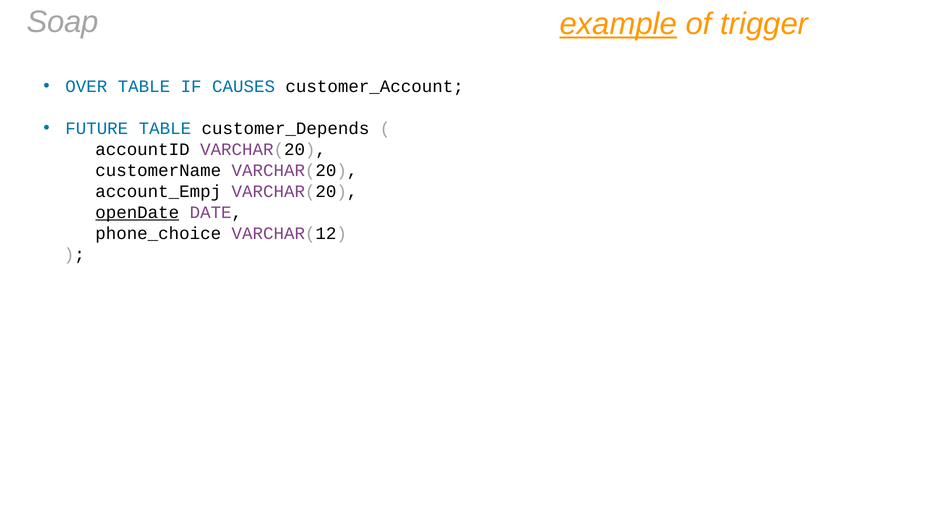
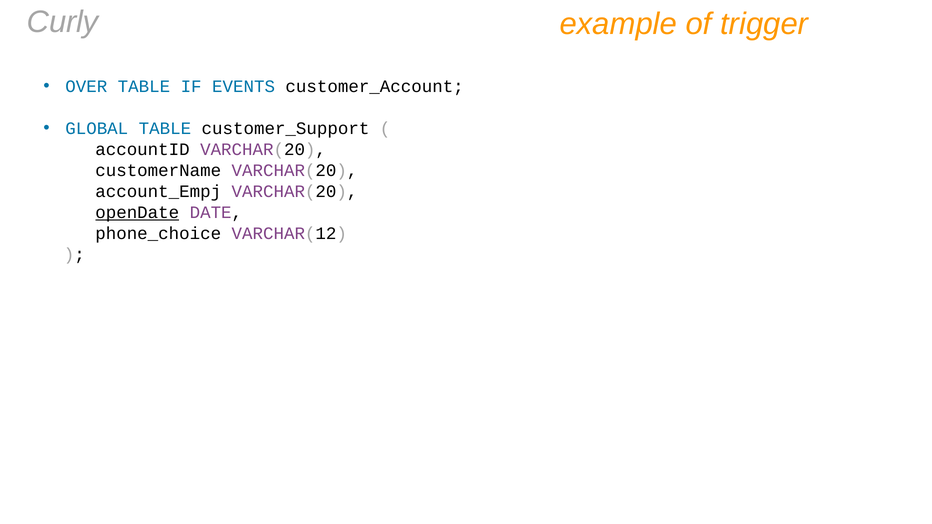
Soap: Soap -> Curly (63, 22)
example underline: present -> none (618, 24)
CAUSES: CAUSES -> EVENTS (244, 87)
FUTURE: FUTURE -> GLOBAL (97, 129)
customer_Depends: customer_Depends -> customer_Support (285, 129)
